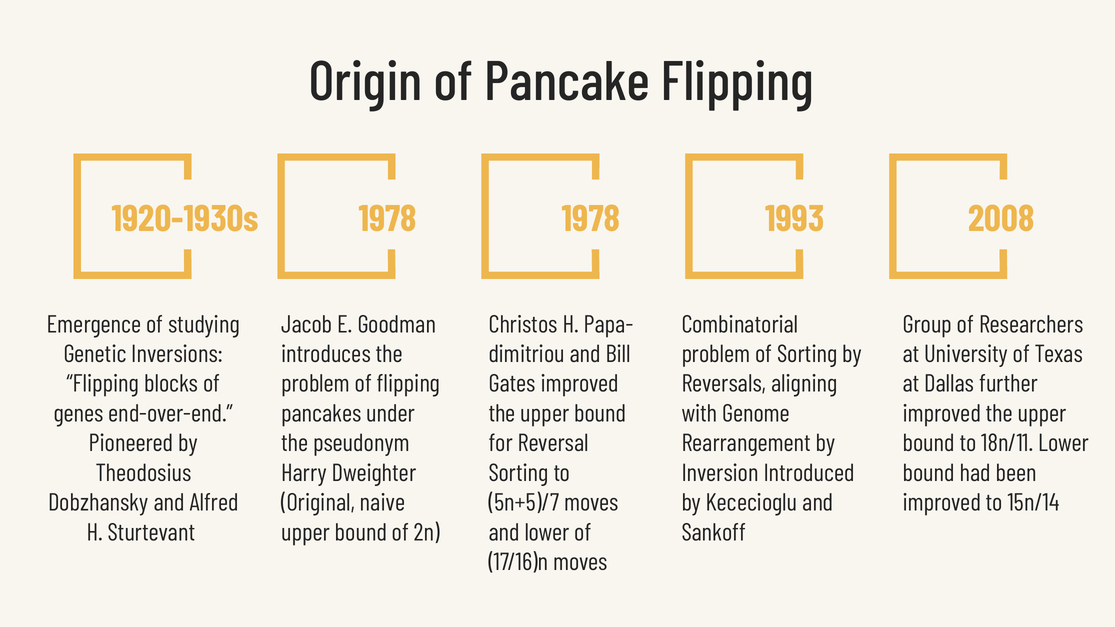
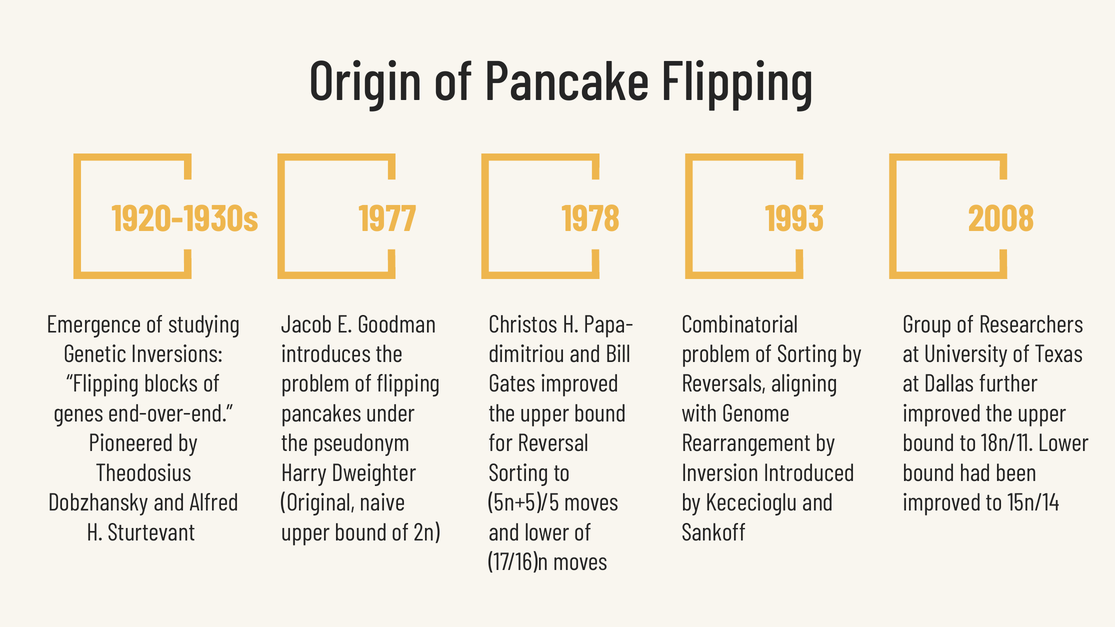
1920-1930s 1978: 1978 -> 1977 (387, 219)
5n+5)/7: 5n+5)/7 -> 5n+5)/5 (524, 503)
